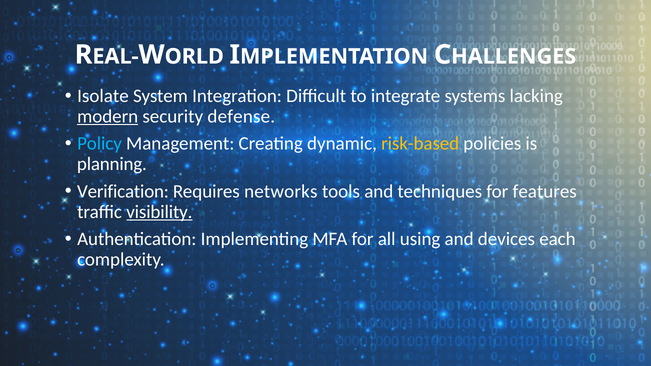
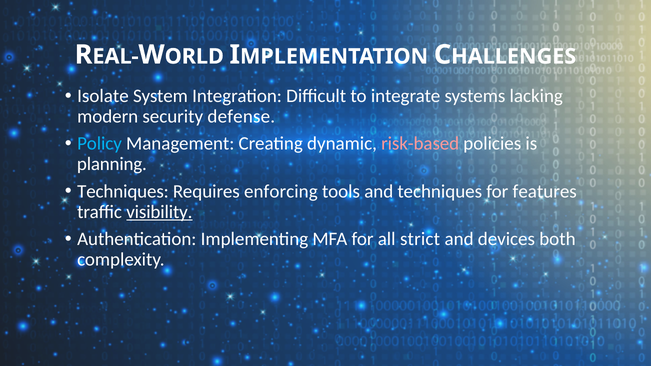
modern underline: present -> none (108, 117)
risk-based colour: yellow -> pink (420, 144)
Verification: Verification -> Techniques (123, 191)
networks: networks -> enforcing (281, 191)
using: using -> strict (420, 239)
each: each -> both (557, 239)
